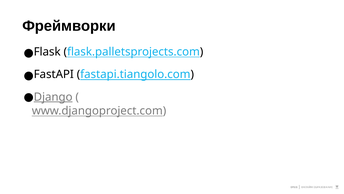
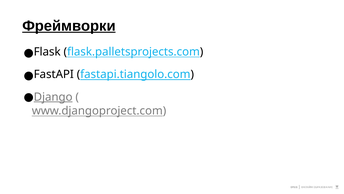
Фреймворки underline: none -> present (69, 26)
